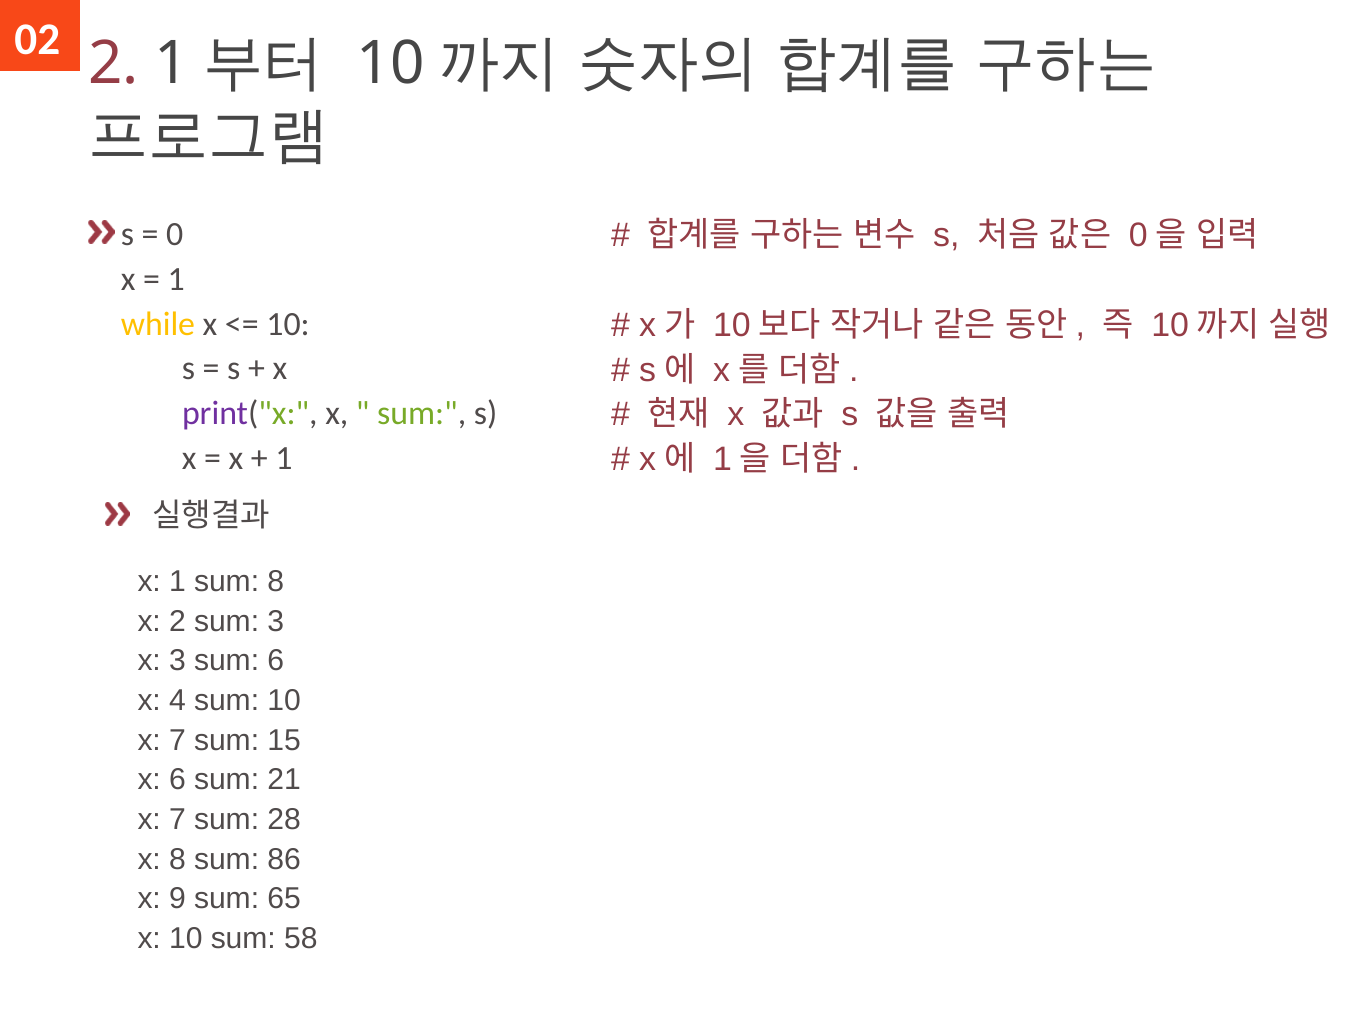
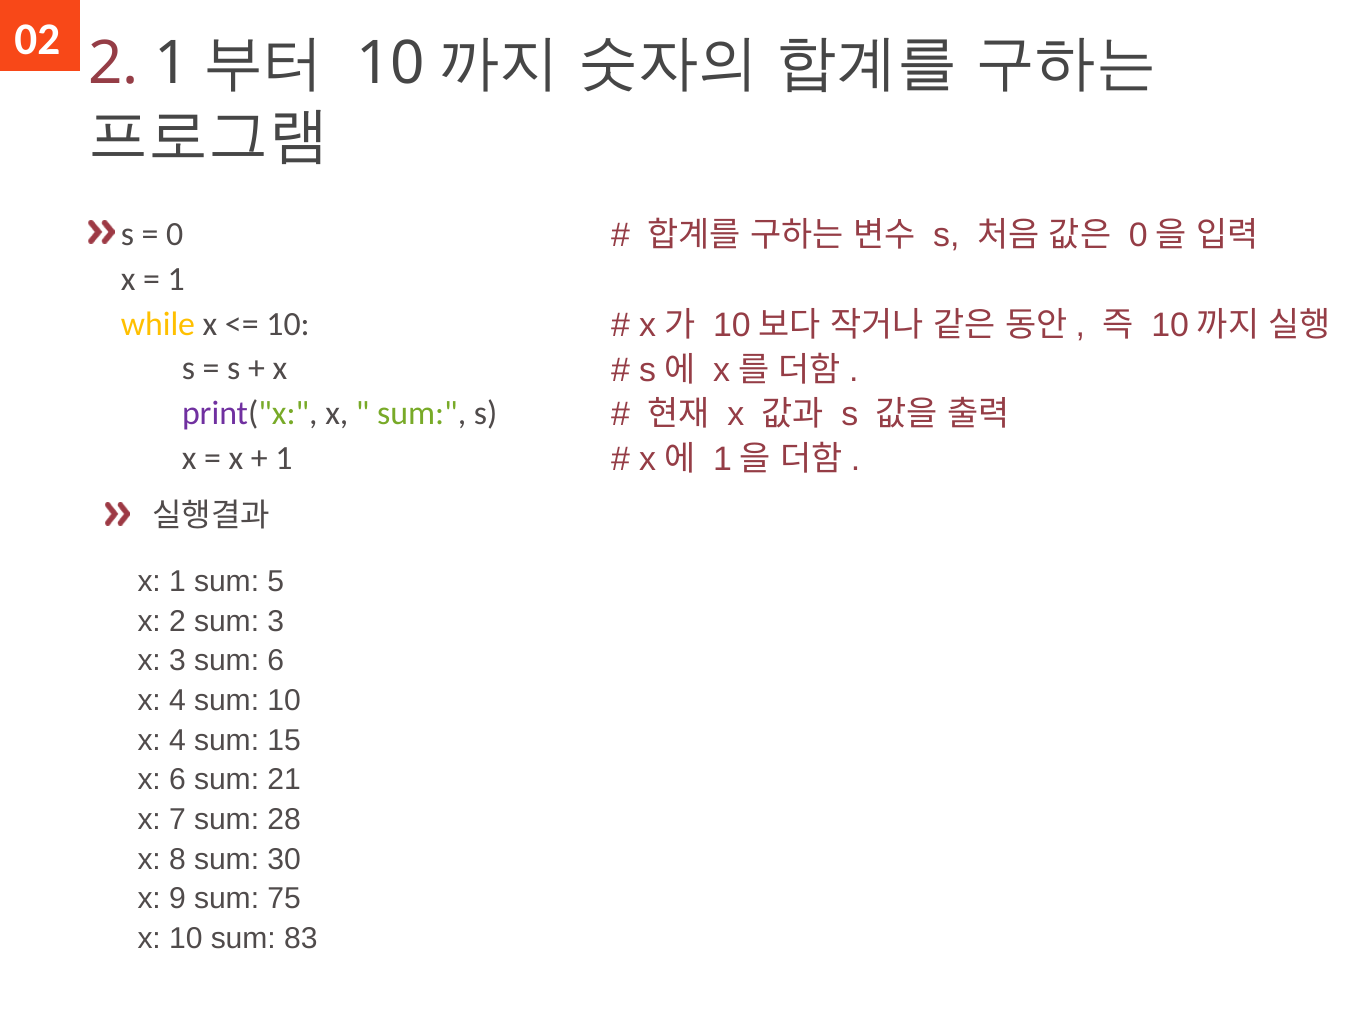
sum 8: 8 -> 5 (276, 581)
7: 7 -> 4 (177, 740)
86: 86 -> 30 (284, 859)
65: 65 -> 75 (284, 898)
58: 58 -> 83 (301, 938)
